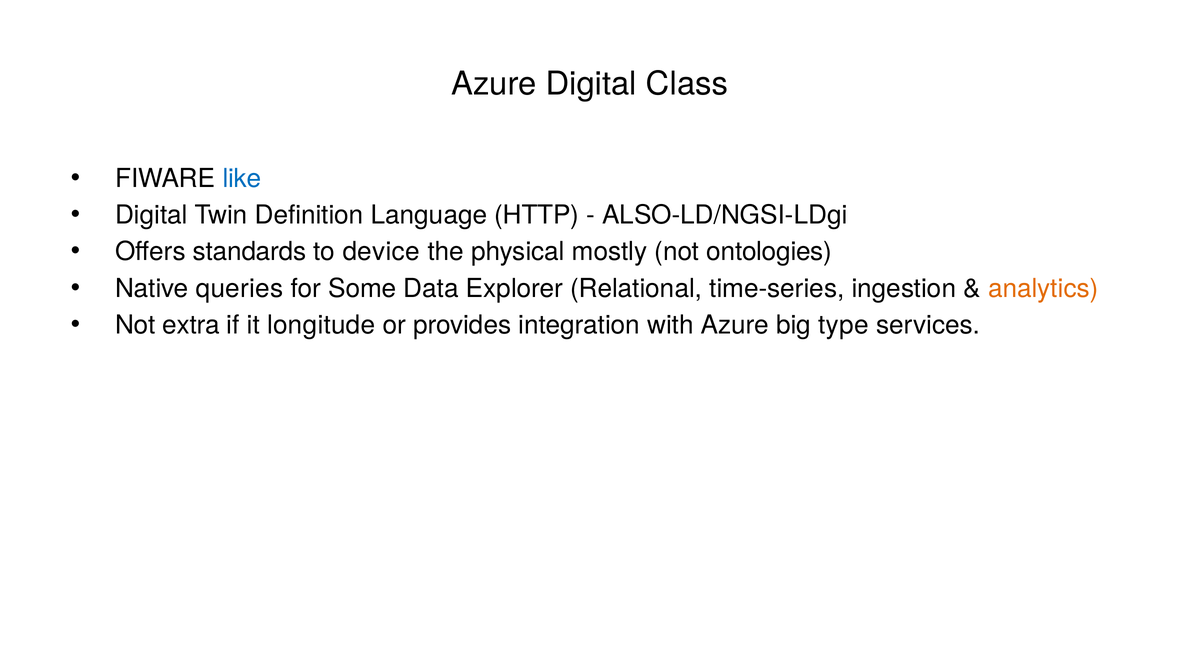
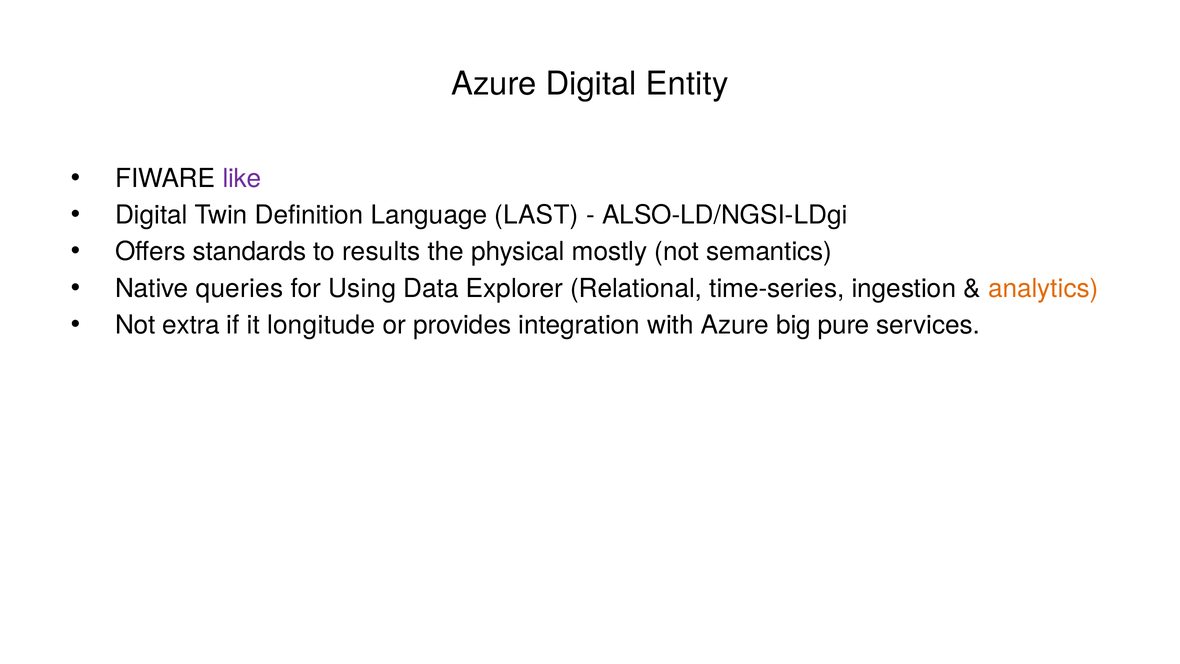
Class: Class -> Entity (687, 84)
like colour: blue -> purple (242, 178)
HTTP: HTTP -> LAST (537, 215)
device: device -> results (381, 252)
ontologies: ontologies -> semantics (769, 252)
Some: Some -> Using (362, 288)
type: type -> pure (844, 325)
